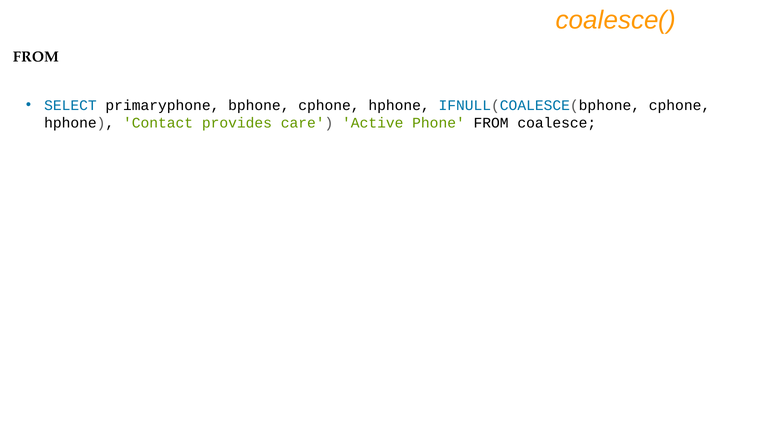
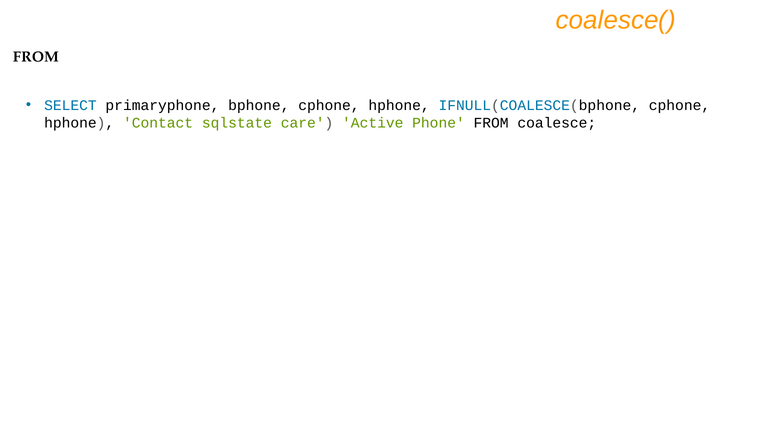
provides: provides -> sqlstate (237, 123)
